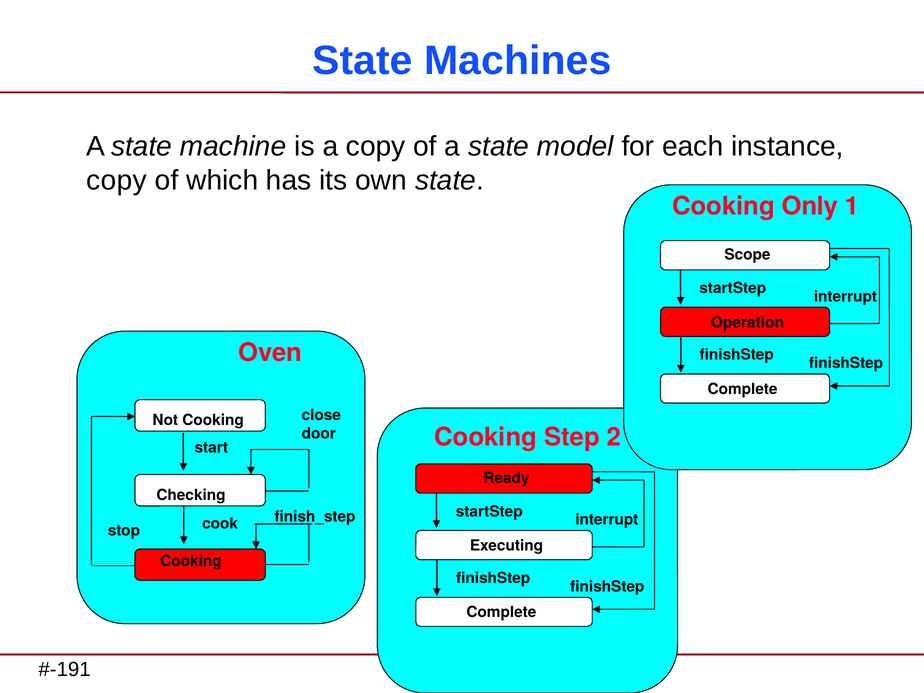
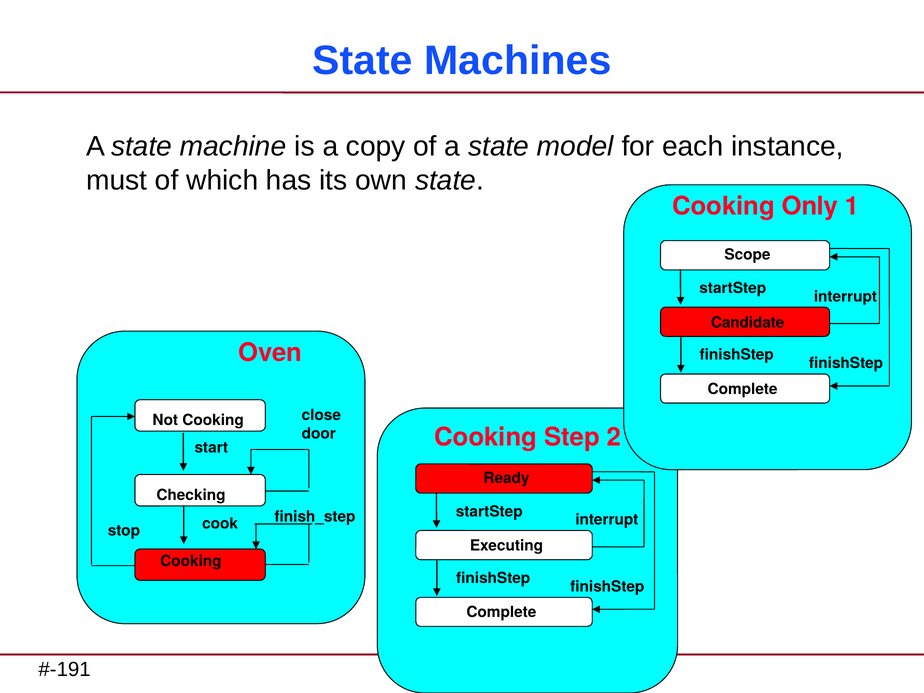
copy: copy -> must (117, 180)
Operation: Operation -> Candidate (748, 323)
